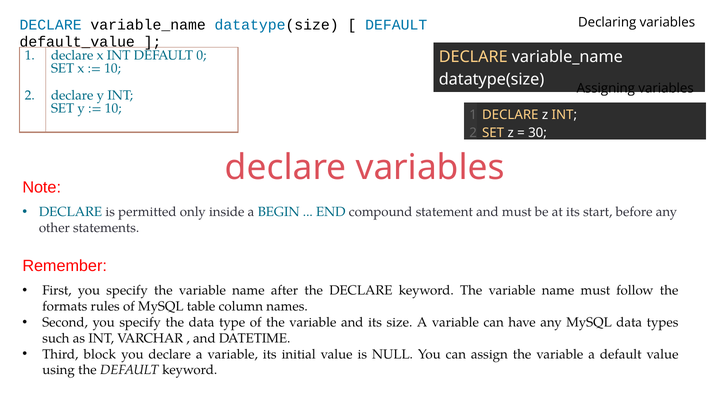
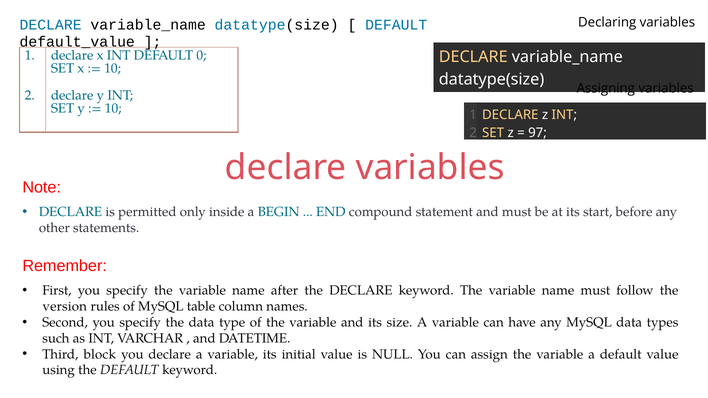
30: 30 -> 97 (537, 133)
formats: formats -> version (65, 307)
